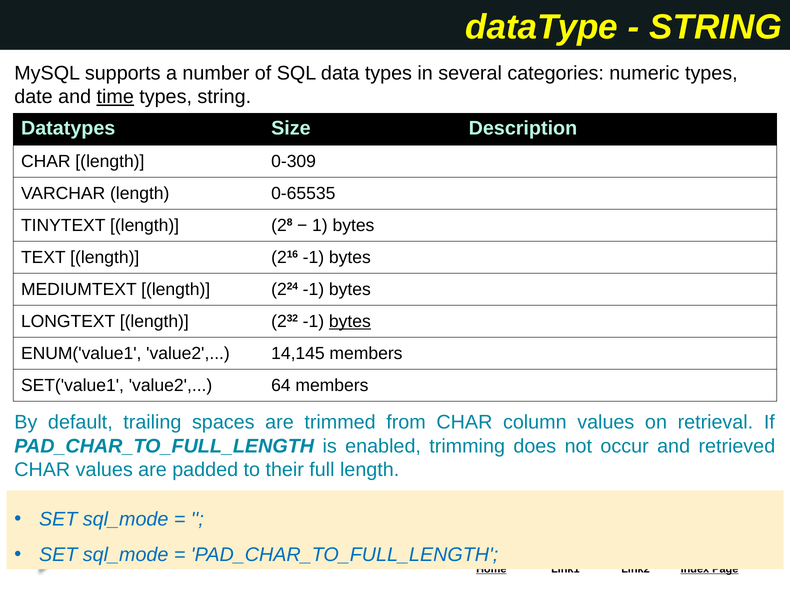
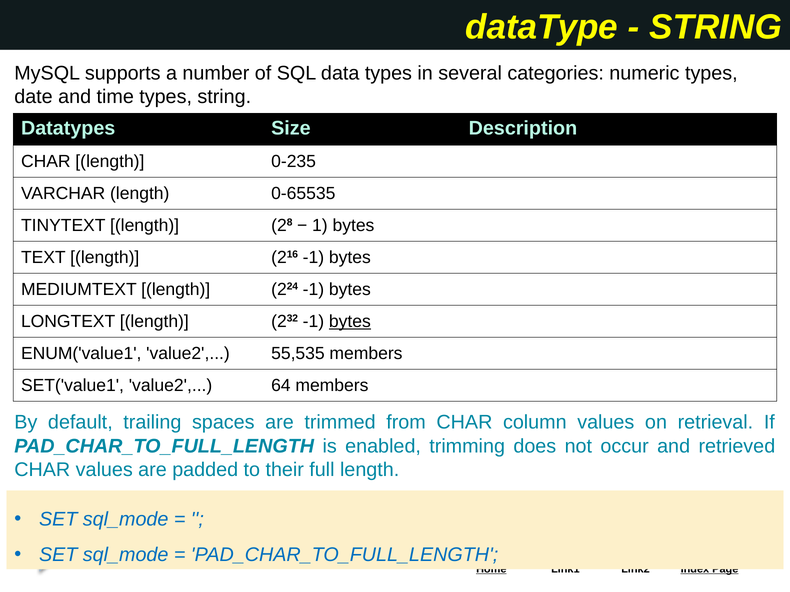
time underline: present -> none (115, 97)
0-309: 0-309 -> 0-235 (294, 162)
14,145: 14,145 -> 55,535 (298, 354)
